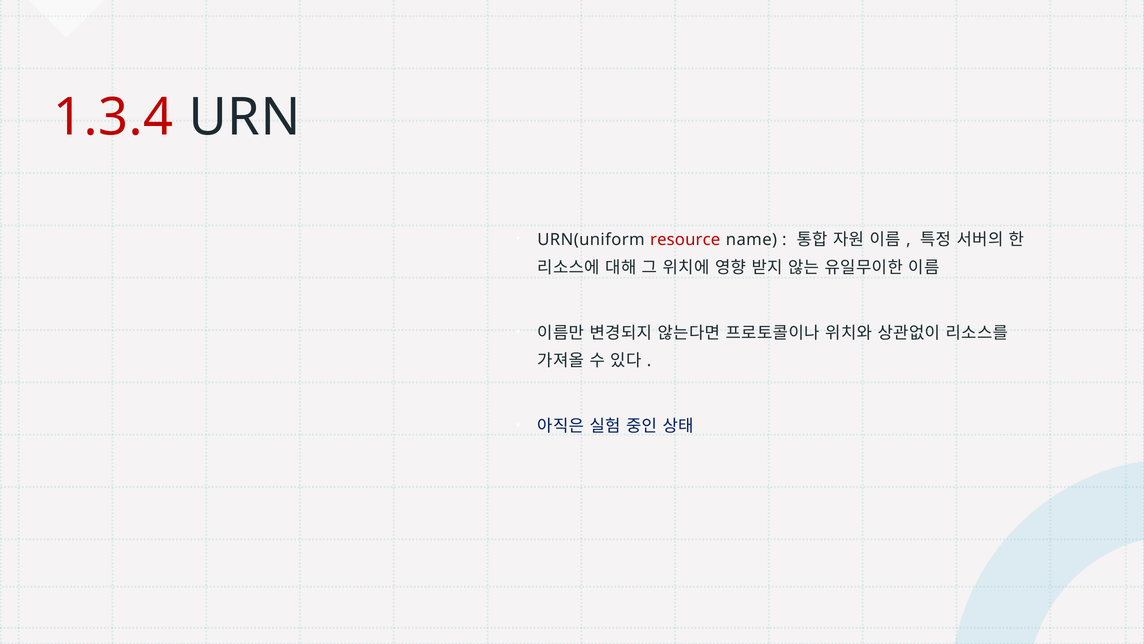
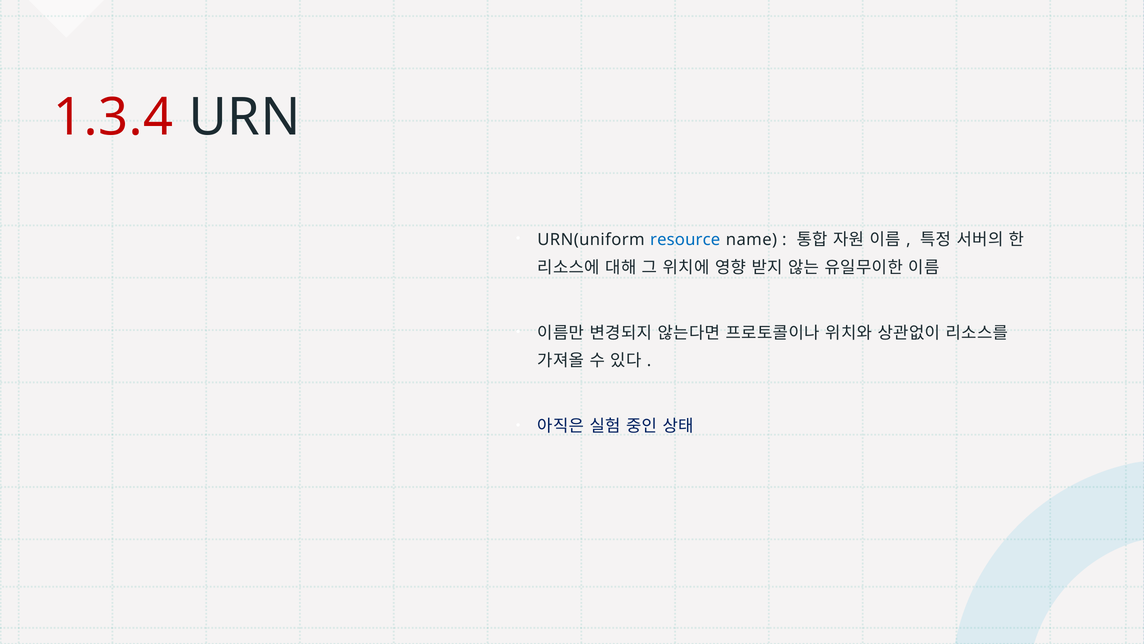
resource colour: red -> blue (685, 240)
